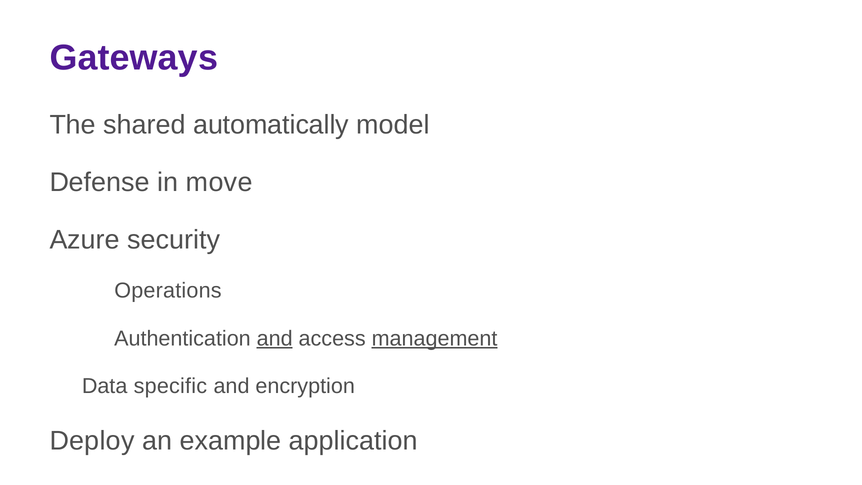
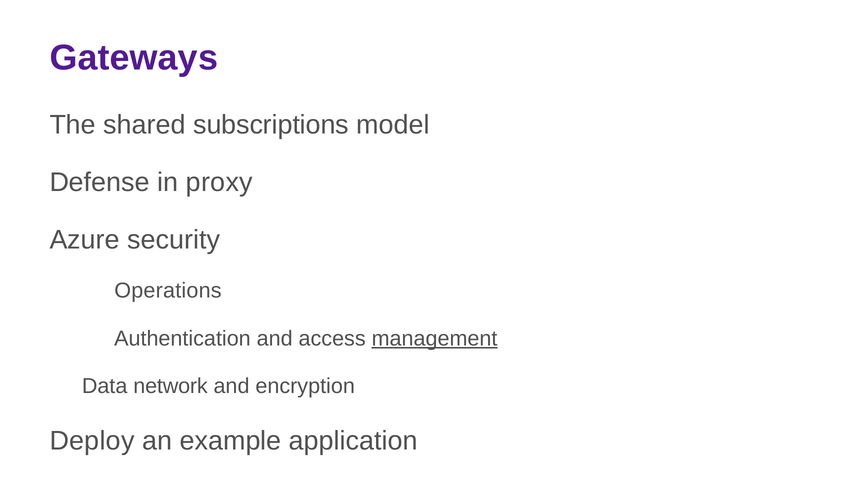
automatically: automatically -> subscriptions (271, 125)
move: move -> proxy (219, 183)
and underline: present -> none (275, 338)
specific: specific -> network (171, 386)
